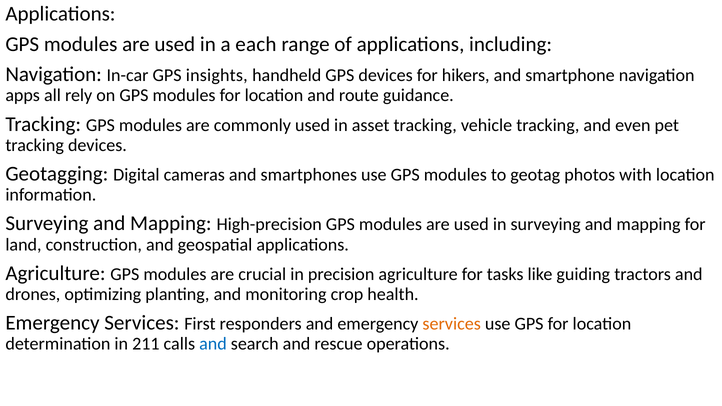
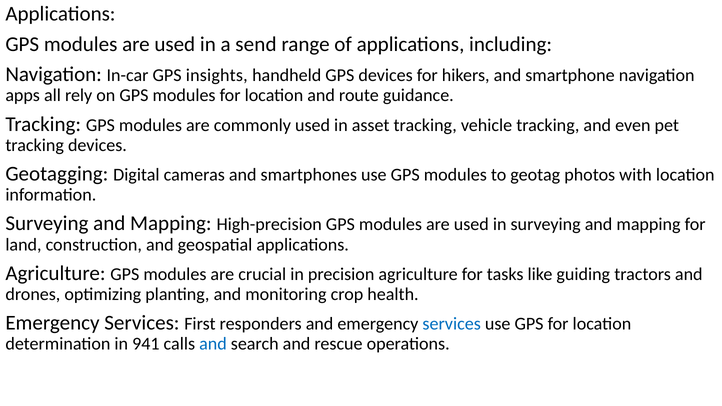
each: each -> send (256, 44)
services colour: orange -> blue (452, 324)
211: 211 -> 941 (146, 344)
